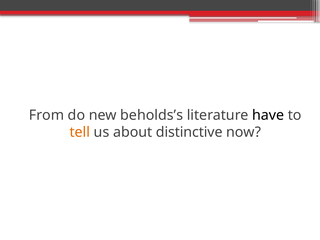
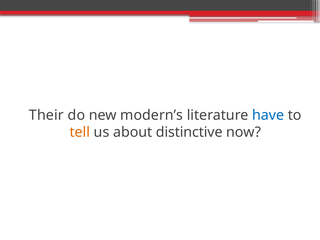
From: From -> Their (46, 115)
beholds’s: beholds’s -> modern’s (152, 115)
have colour: black -> blue (268, 115)
